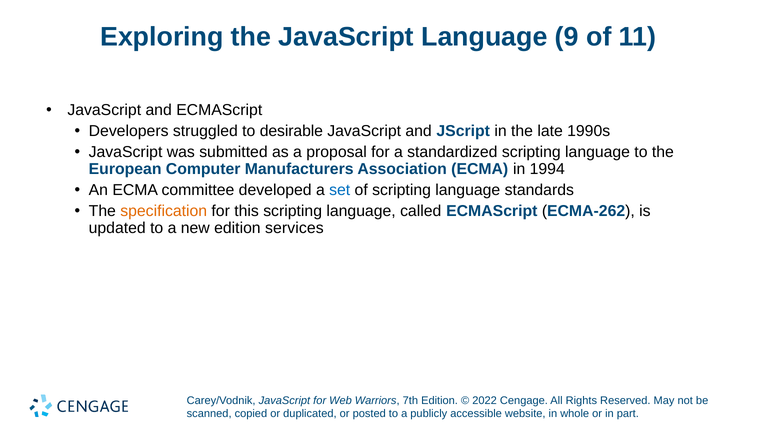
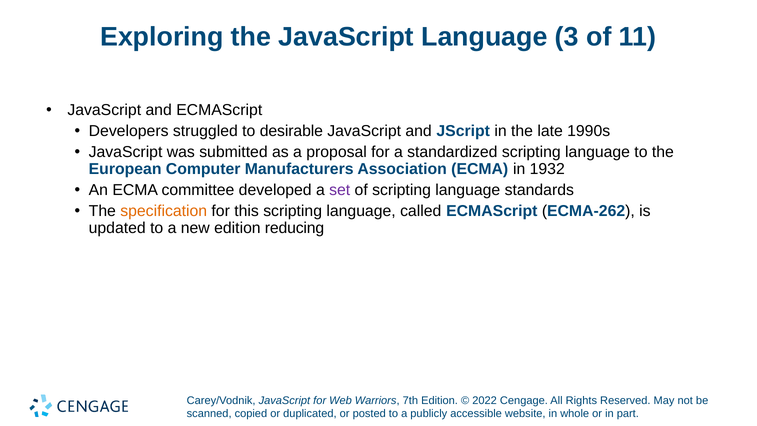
9: 9 -> 3 (567, 37)
1994: 1994 -> 1932 (547, 169)
set colour: blue -> purple (340, 190)
services: services -> reducing (295, 228)
